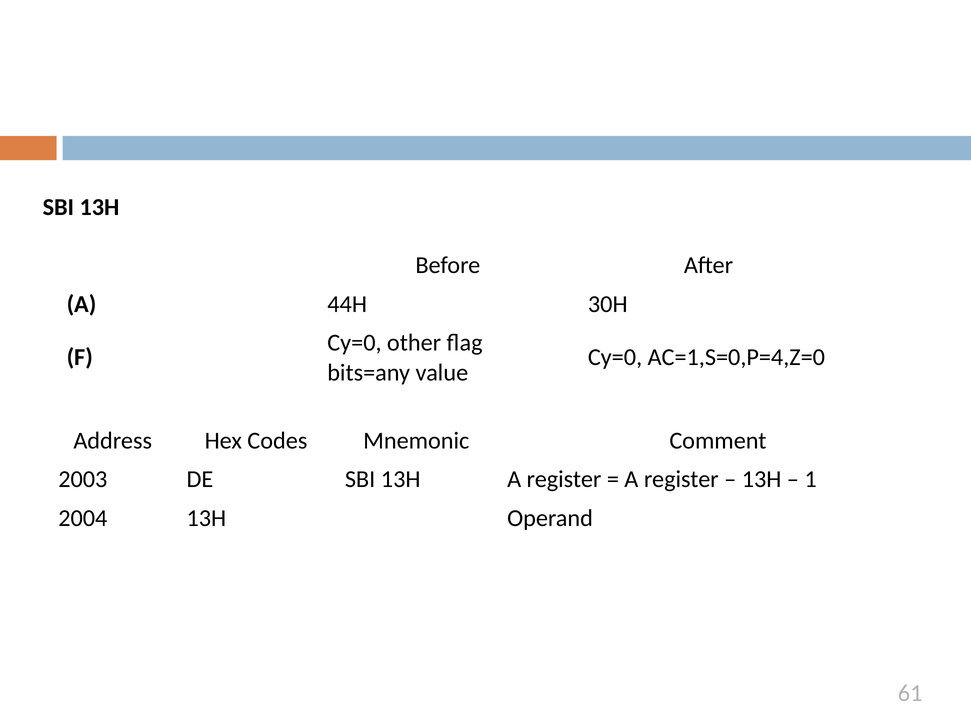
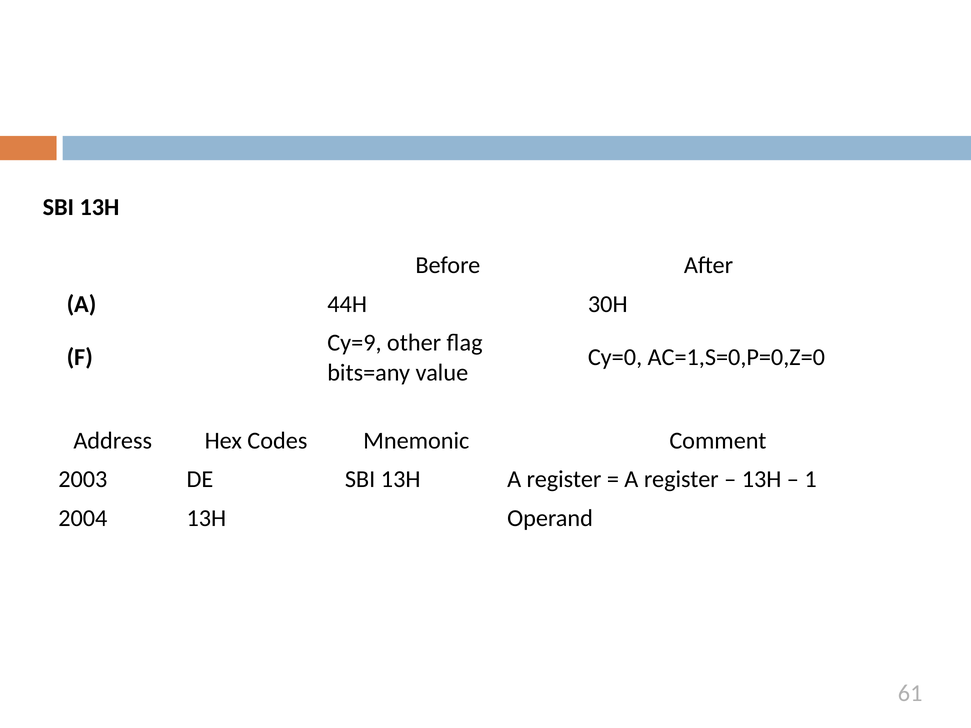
Cy=0: Cy=0 -> Cy=9 (354, 343)
AC=1,S=0,P=4,Z=0: AC=1,S=0,P=4,Z=0 -> AC=1,S=0,P=0,Z=0 (736, 357)
